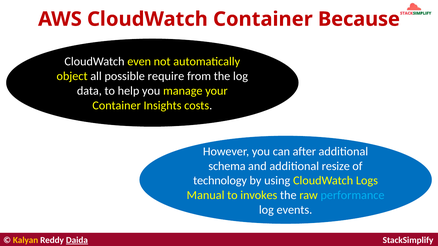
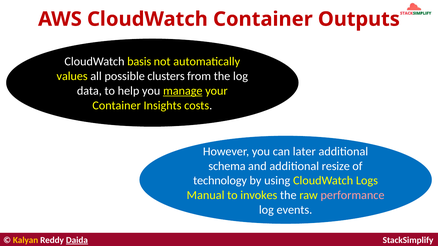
Because: Because -> Outputs (359, 19)
even: even -> basis (139, 62)
object: object -> values (72, 76)
require: require -> clusters (166, 76)
manage underline: none -> present (183, 91)
after: after -> later (304, 152)
performance colour: light blue -> pink (353, 195)
